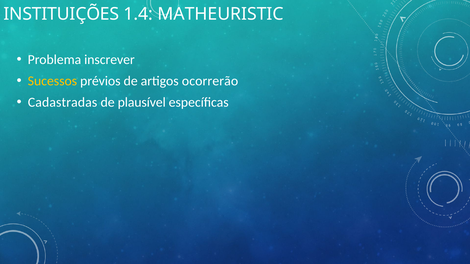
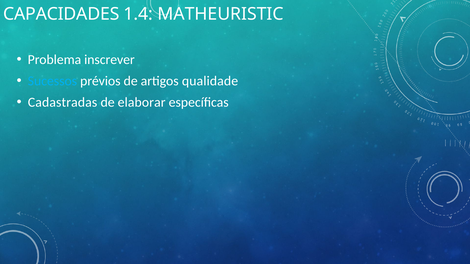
INSTITUIÇÕES: INSTITUIÇÕES -> CAPACIDADES (61, 14)
Sucessos colour: yellow -> light blue (52, 81)
ocorrerão: ocorrerão -> qualidade (210, 81)
plausível: plausível -> elaborar (142, 103)
